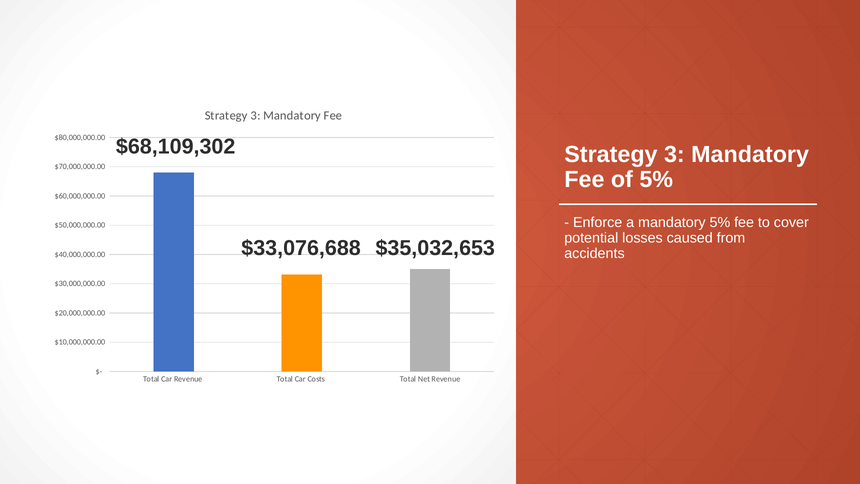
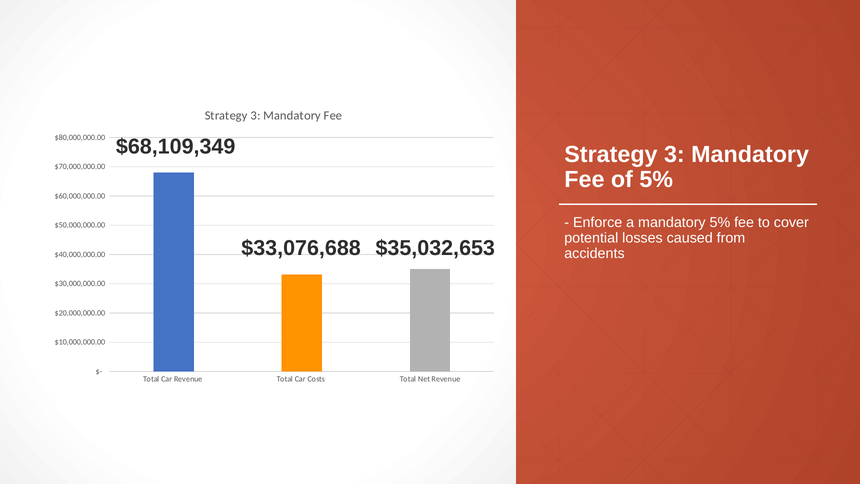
$68,109,302: $68,109,302 -> $68,109,349 (176, 146)
